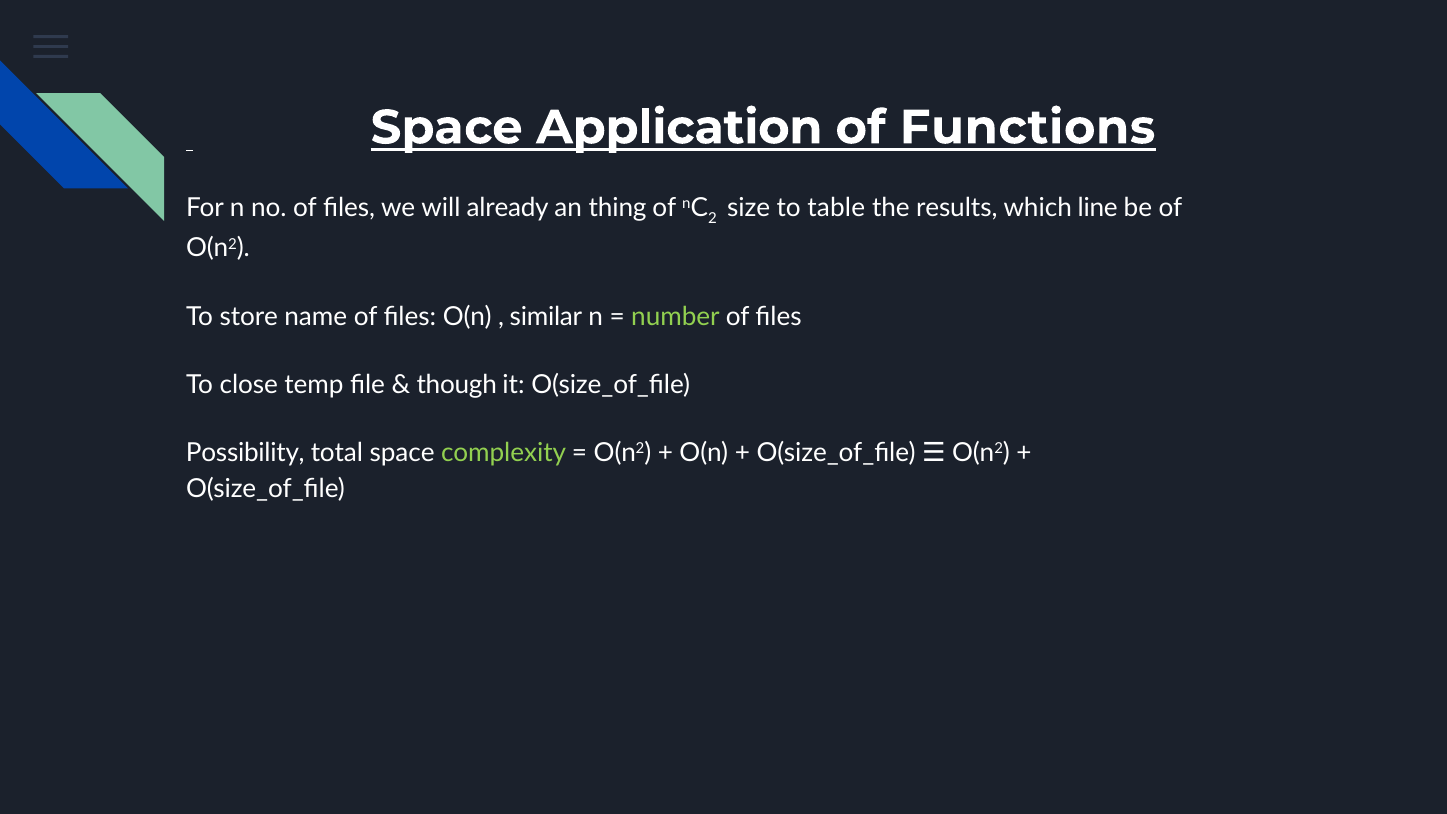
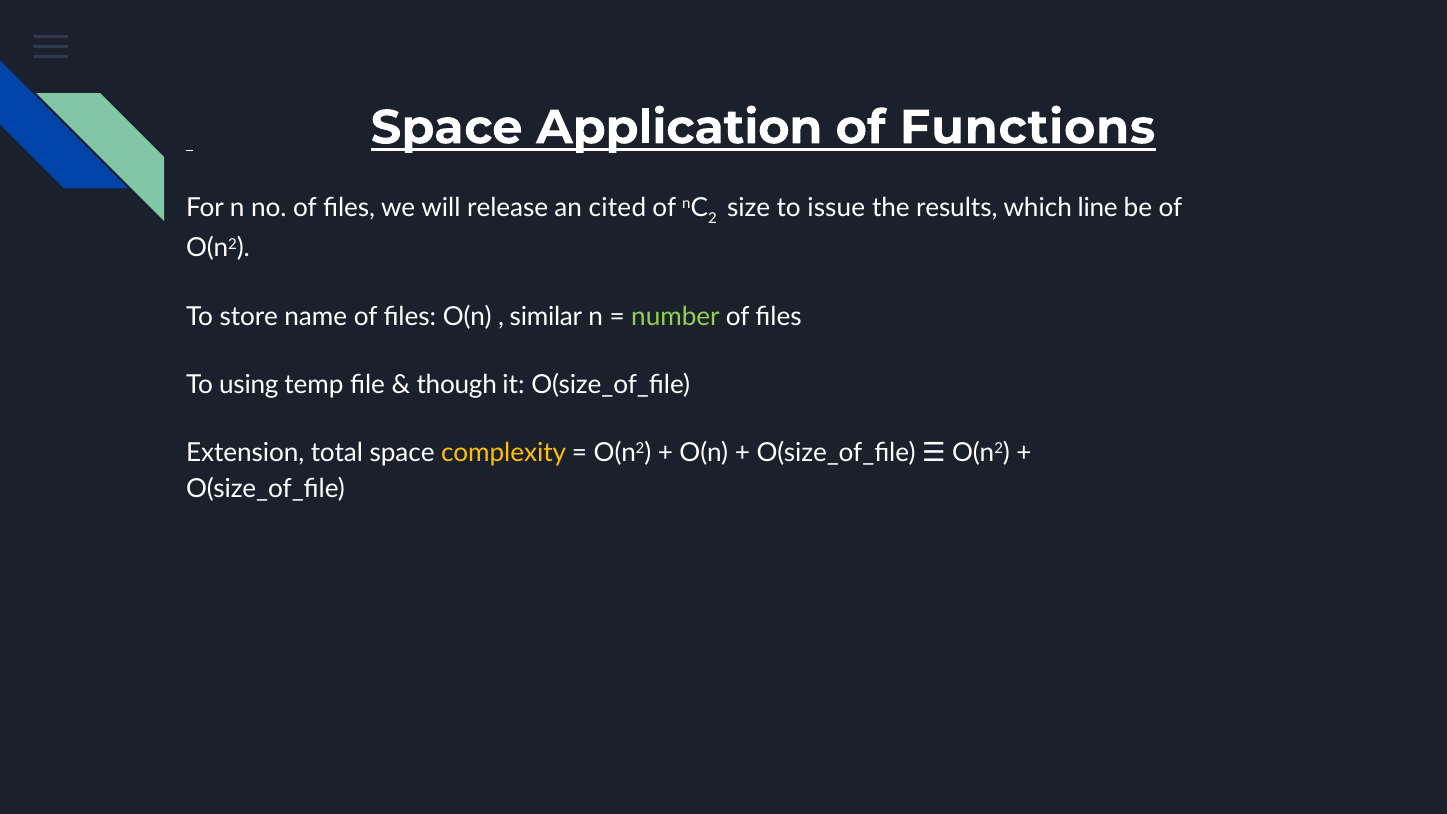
already: already -> release (508, 208)
thing: thing -> cited (617, 208)
table: table -> issue (836, 208)
close: close -> using (249, 385)
Possibility: Possibility -> Extension (245, 453)
complexity colour: light green -> yellow (504, 453)
